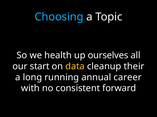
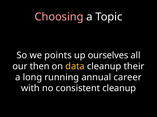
Choosing colour: light blue -> pink (59, 17)
health: health -> points (58, 56)
start: start -> then (40, 67)
consistent forward: forward -> cleanup (119, 89)
